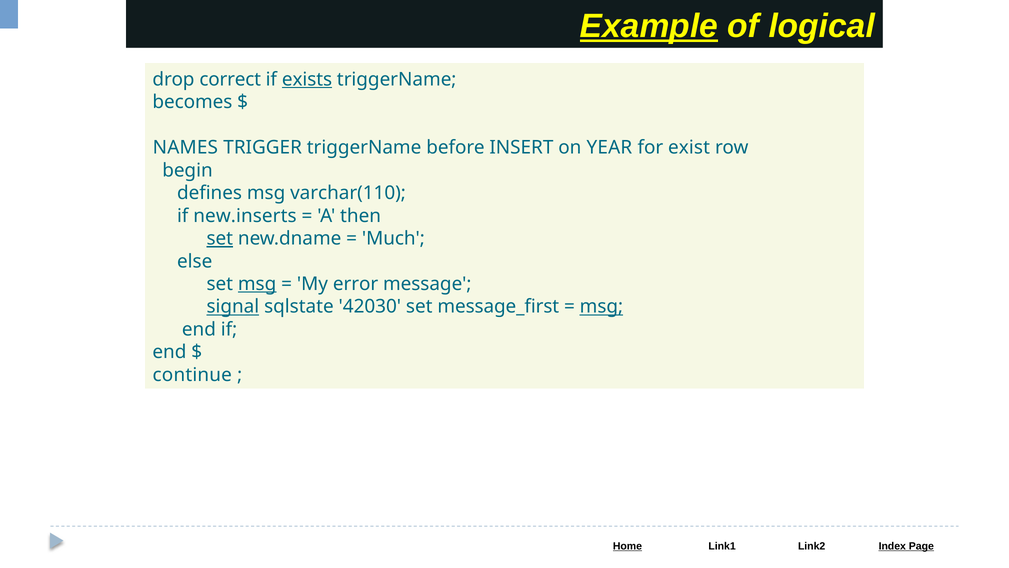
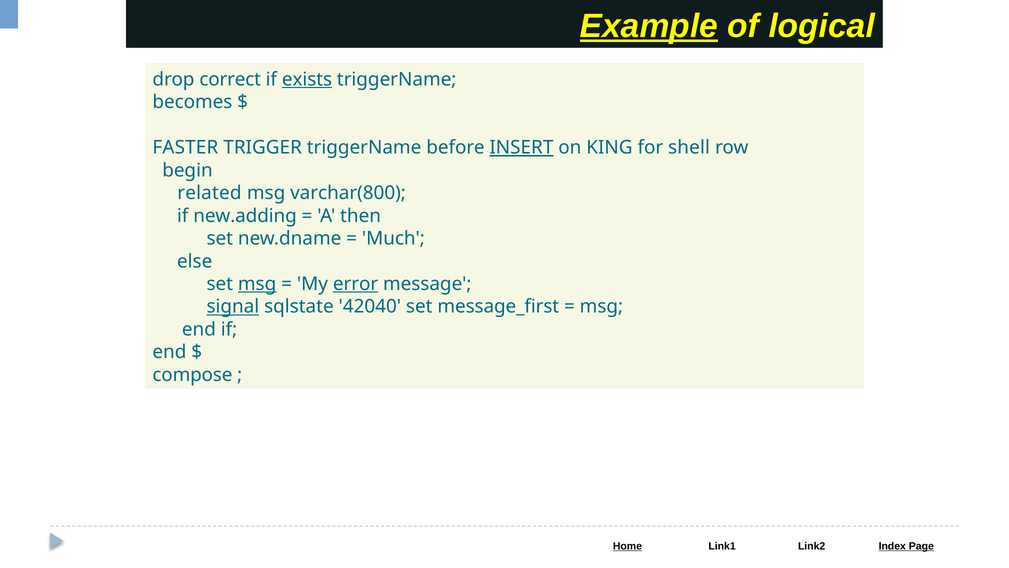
NAMES: NAMES -> FASTER (185, 148)
INSERT underline: none -> present (521, 148)
YEAR: YEAR -> KING (609, 148)
exist: exist -> shell (689, 148)
defines: defines -> related (209, 193)
varchar(110: varchar(110 -> varchar(800 (348, 193)
new.inserts: new.inserts -> new.adding (245, 216)
set underline: present -> none (220, 238)
error underline: none -> present (356, 284)
42030: 42030 -> 42040 (370, 306)
msg underline: present -> none (601, 306)
continue: continue -> compose (192, 375)
